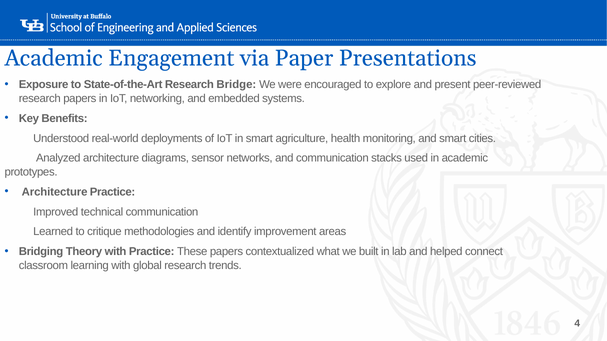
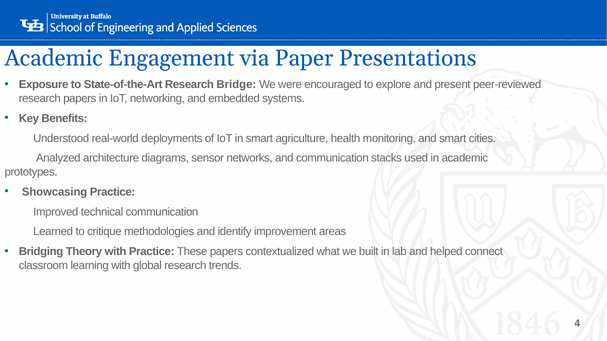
Architecture: Architecture -> Showcasing (55, 192)
